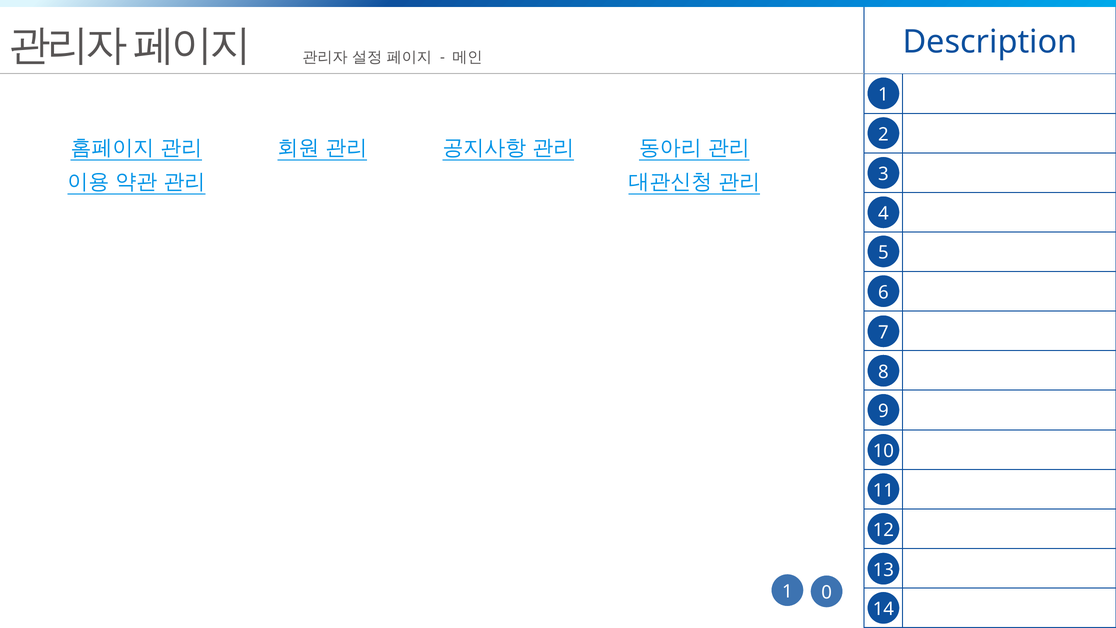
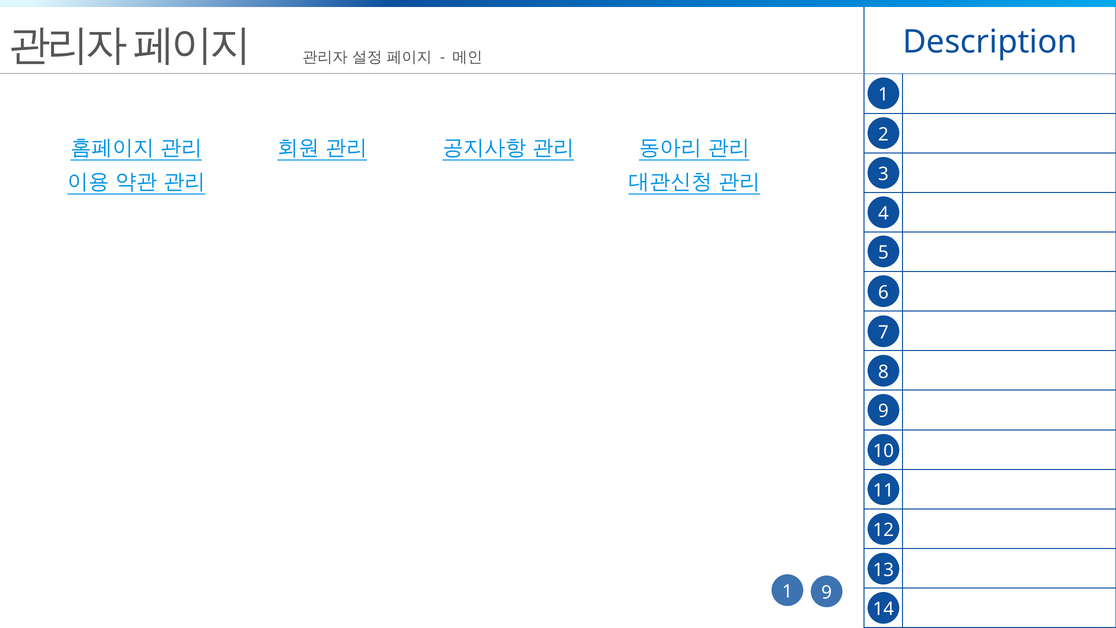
1 0: 0 -> 9 (827, 592)
